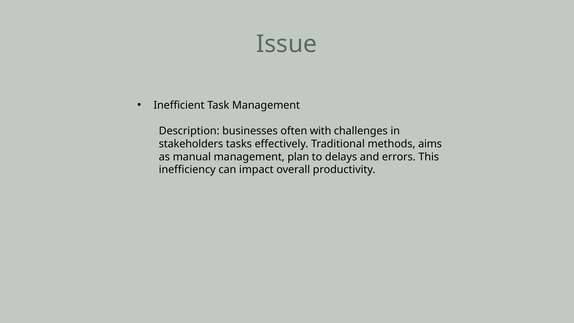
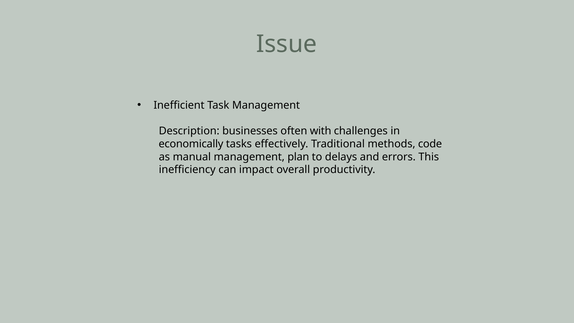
stakeholders: stakeholders -> economically (191, 144)
aims: aims -> code (430, 144)
